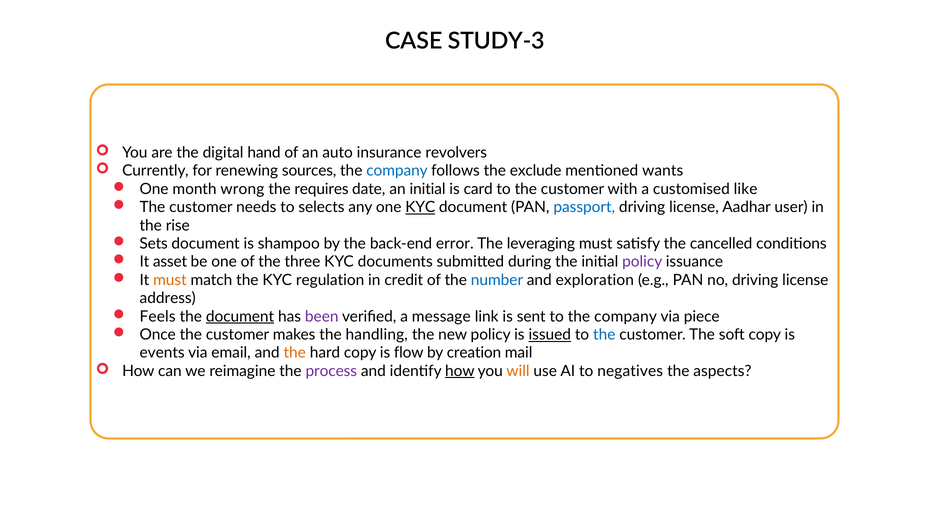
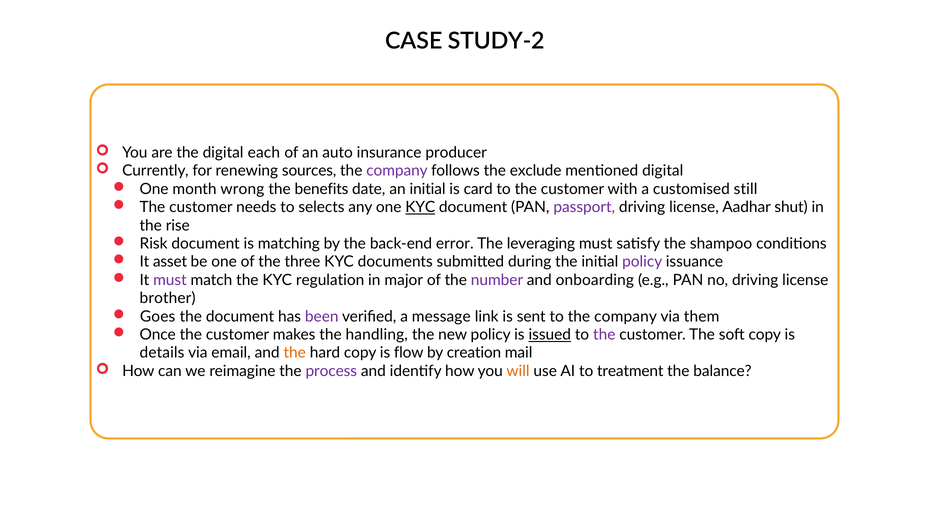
STUDY-3: STUDY-3 -> STUDY-2 (496, 41)
hand: hand -> each (264, 152)
revolvers: revolvers -> producer (456, 152)
company colour: blue -> purple (397, 171)
mentioned wants: wants -> digital (663, 171)
requires: requires -> benefits (321, 189)
like: like -> still (746, 189)
passport colour: blue -> purple (584, 207)
user: user -> shut (791, 207)
Sets: Sets -> Risk (154, 243)
shampoo: shampoo -> matching (289, 243)
cancelled: cancelled -> shampoo (721, 243)
must colour: orange -> purple (170, 280)
credit: credit -> major (404, 280)
number colour: blue -> purple (497, 280)
exploration: exploration -> onboarding (595, 280)
address: address -> brother (168, 298)
Feels: Feels -> Goes (158, 316)
document underline: present -> none (240, 316)
piece: piece -> them (702, 316)
the colour: blue -> purple (604, 334)
events: events -> details (162, 353)
how underline: present -> none (460, 371)
negatives: negatives -> treatment (630, 371)
aspects: aspects -> balance (722, 371)
